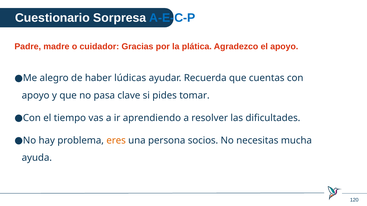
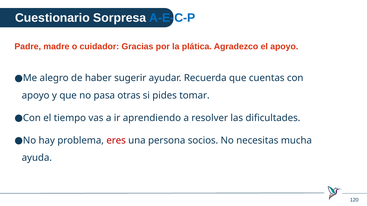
lúdicas: lúdicas -> sugerir (130, 78)
clave: clave -> otras (129, 96)
eres colour: orange -> red (116, 141)
